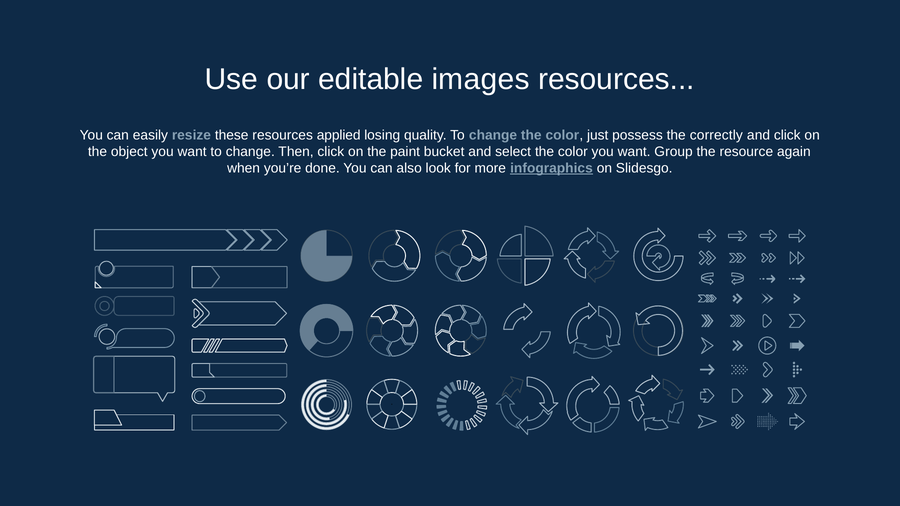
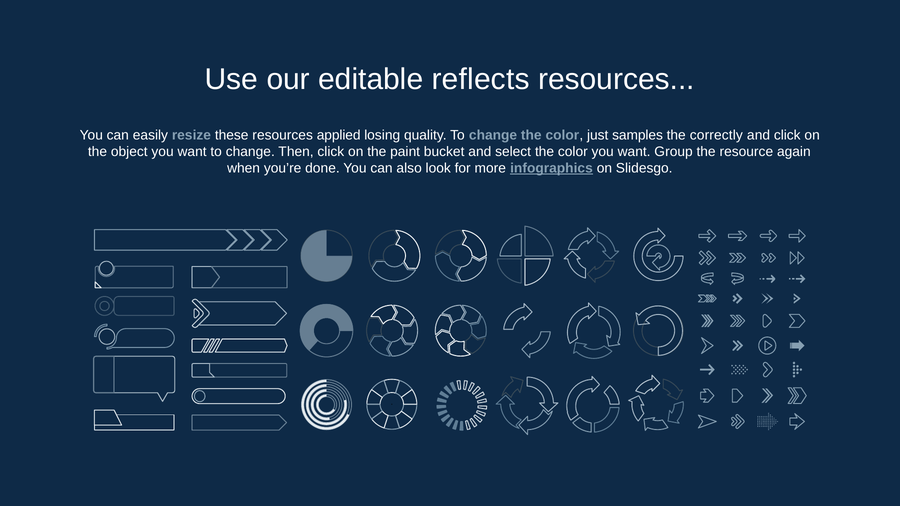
images: images -> reflects (481, 79)
possess: possess -> samples (638, 135)
